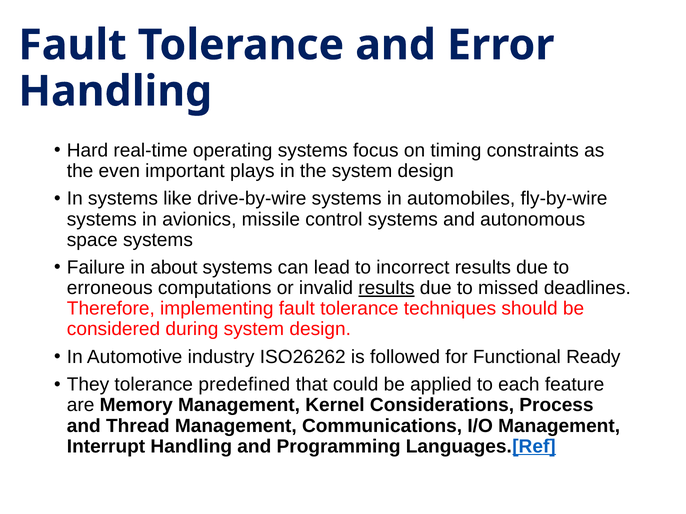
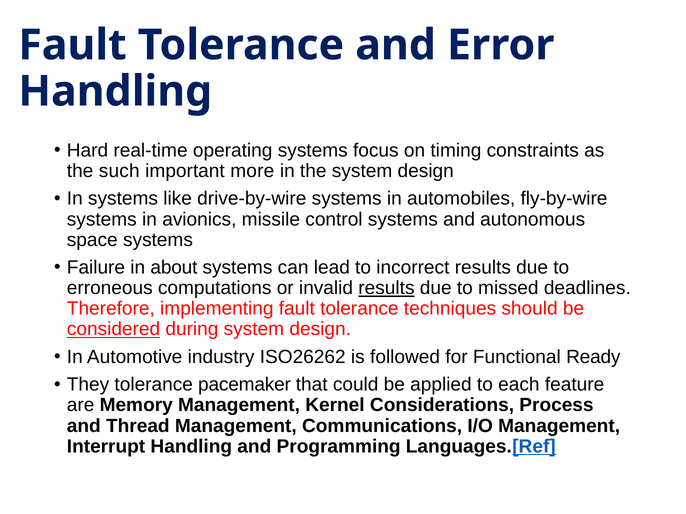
even: even -> such (119, 171)
plays: plays -> more (252, 171)
considered underline: none -> present (114, 330)
predefined: predefined -> pacemaker (244, 385)
